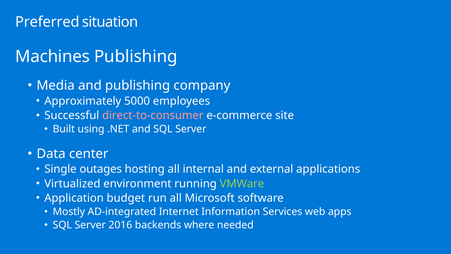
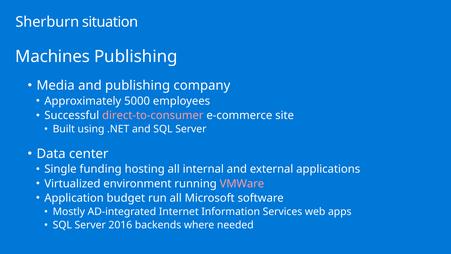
Preferred: Preferred -> Sherburn (47, 22)
outages: outages -> funding (101, 169)
VMWare colour: light green -> pink (242, 183)
